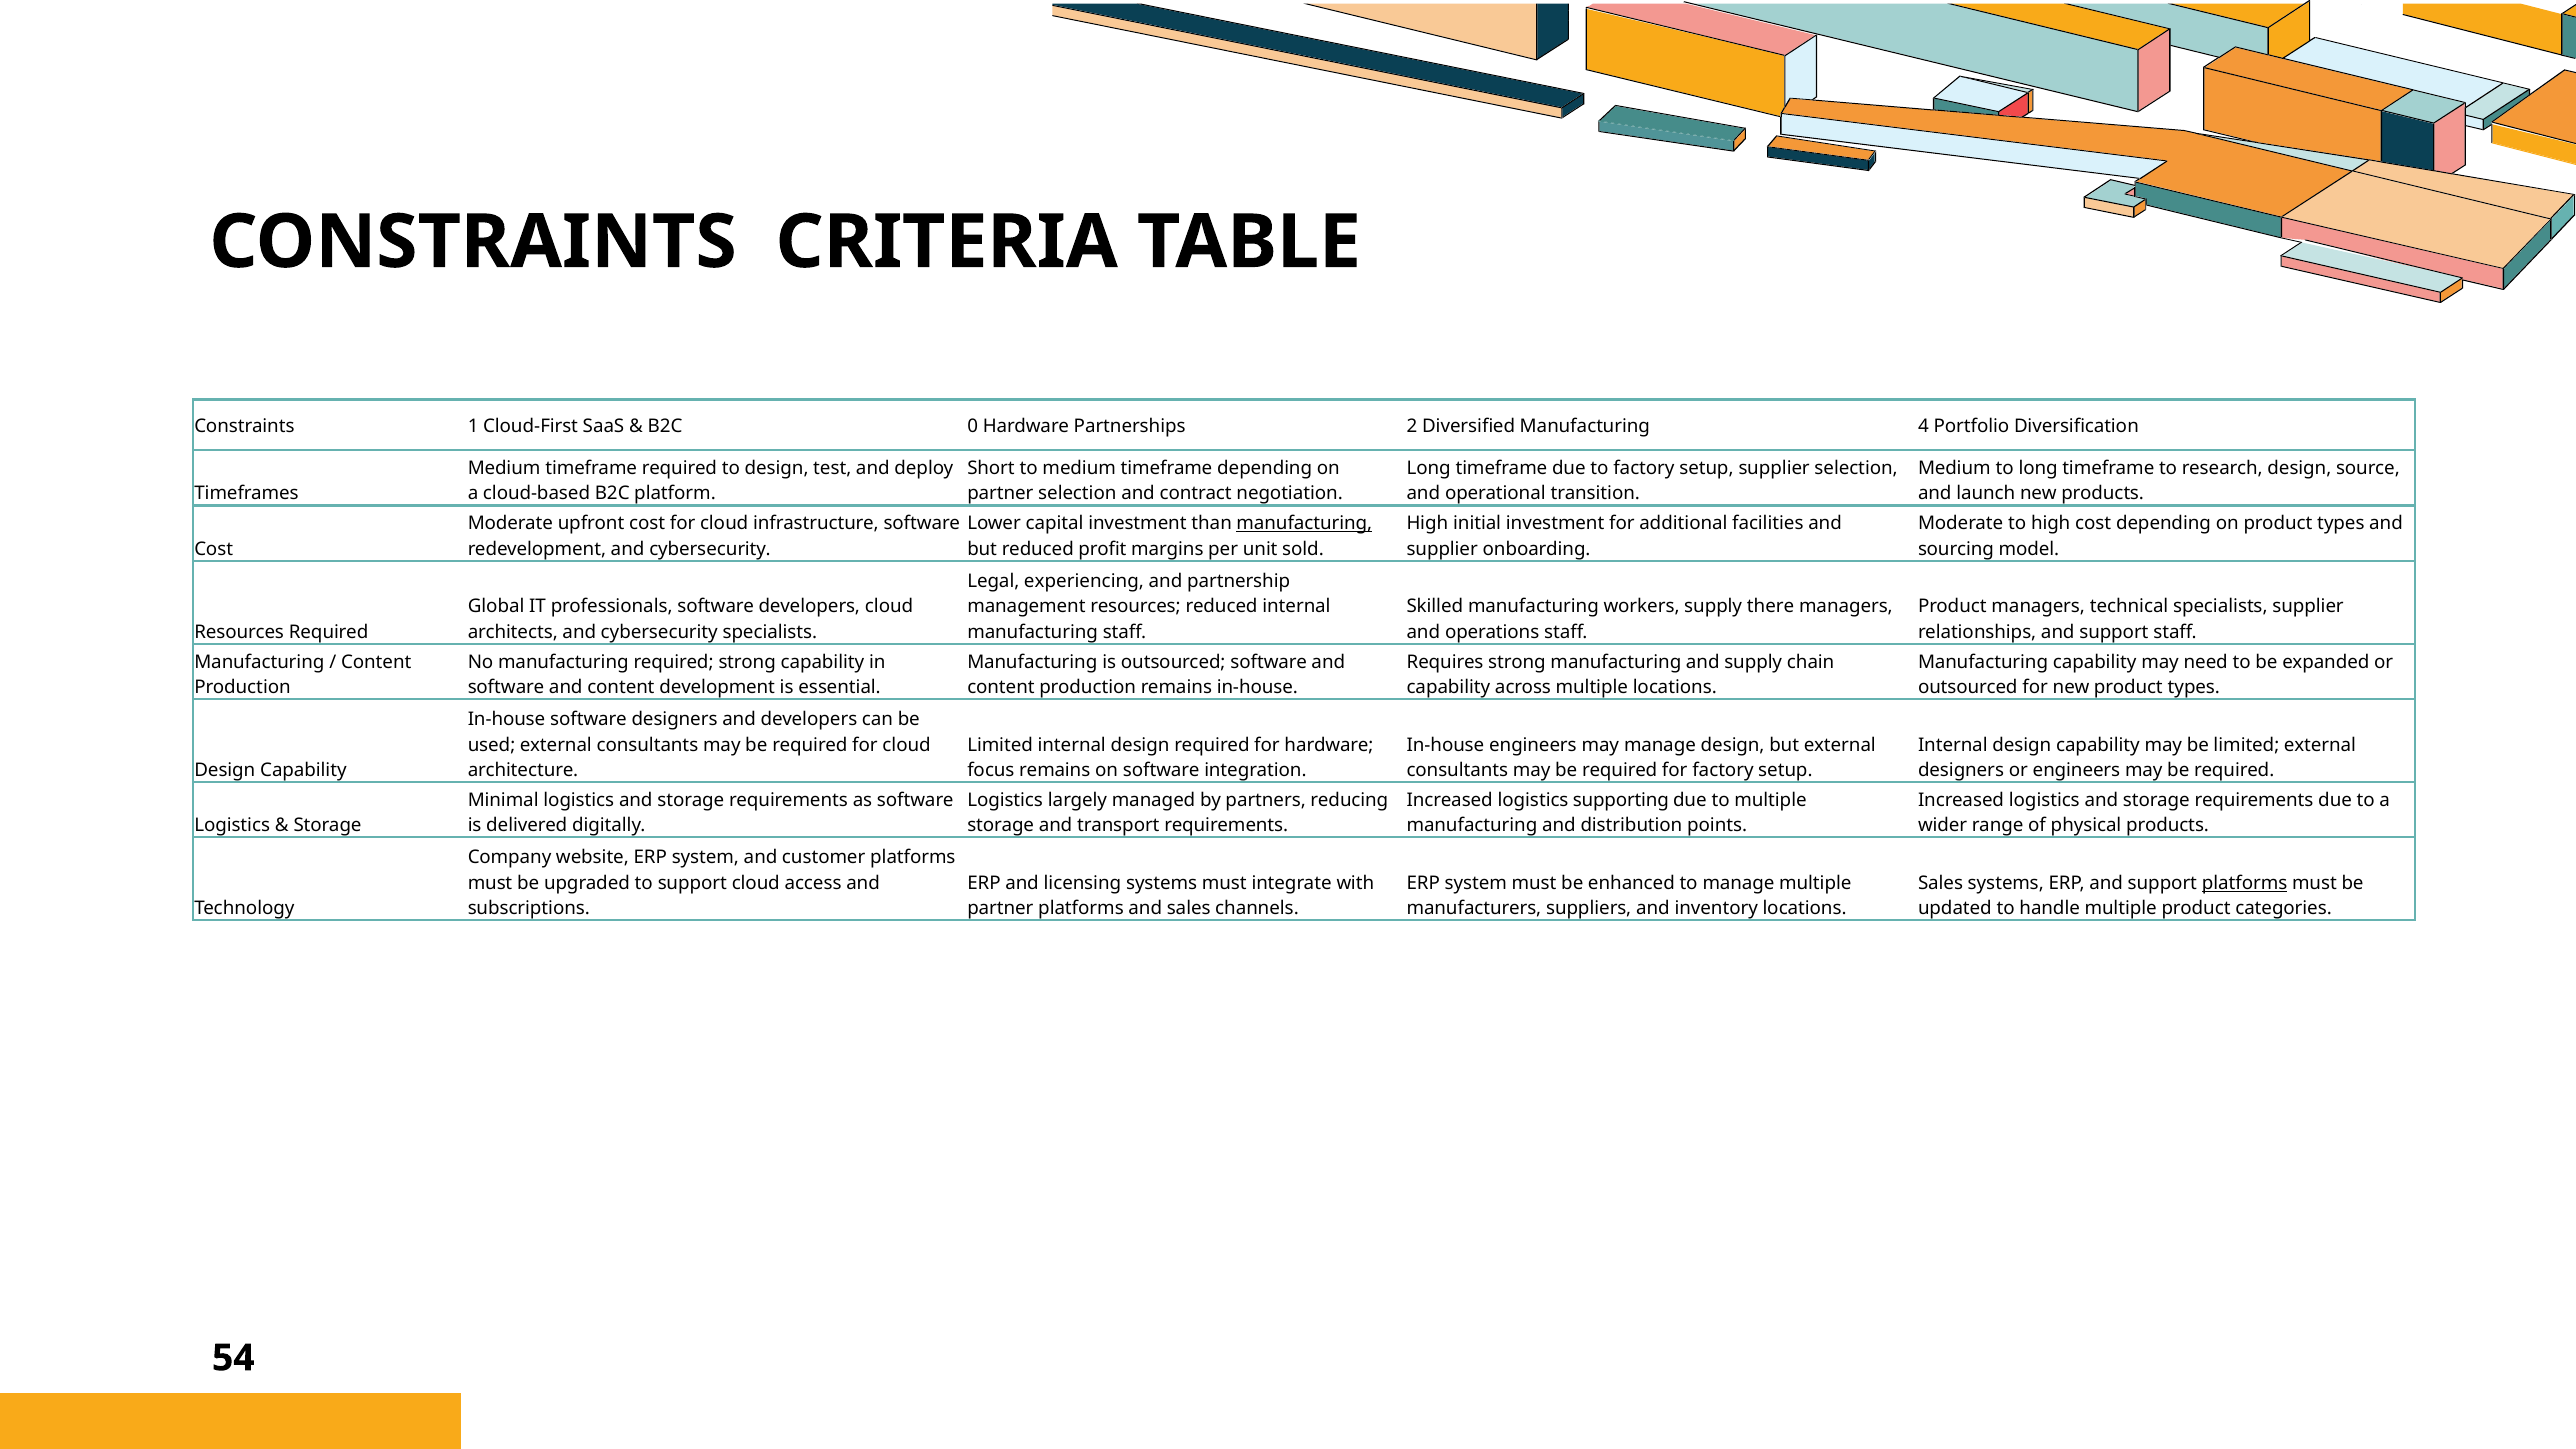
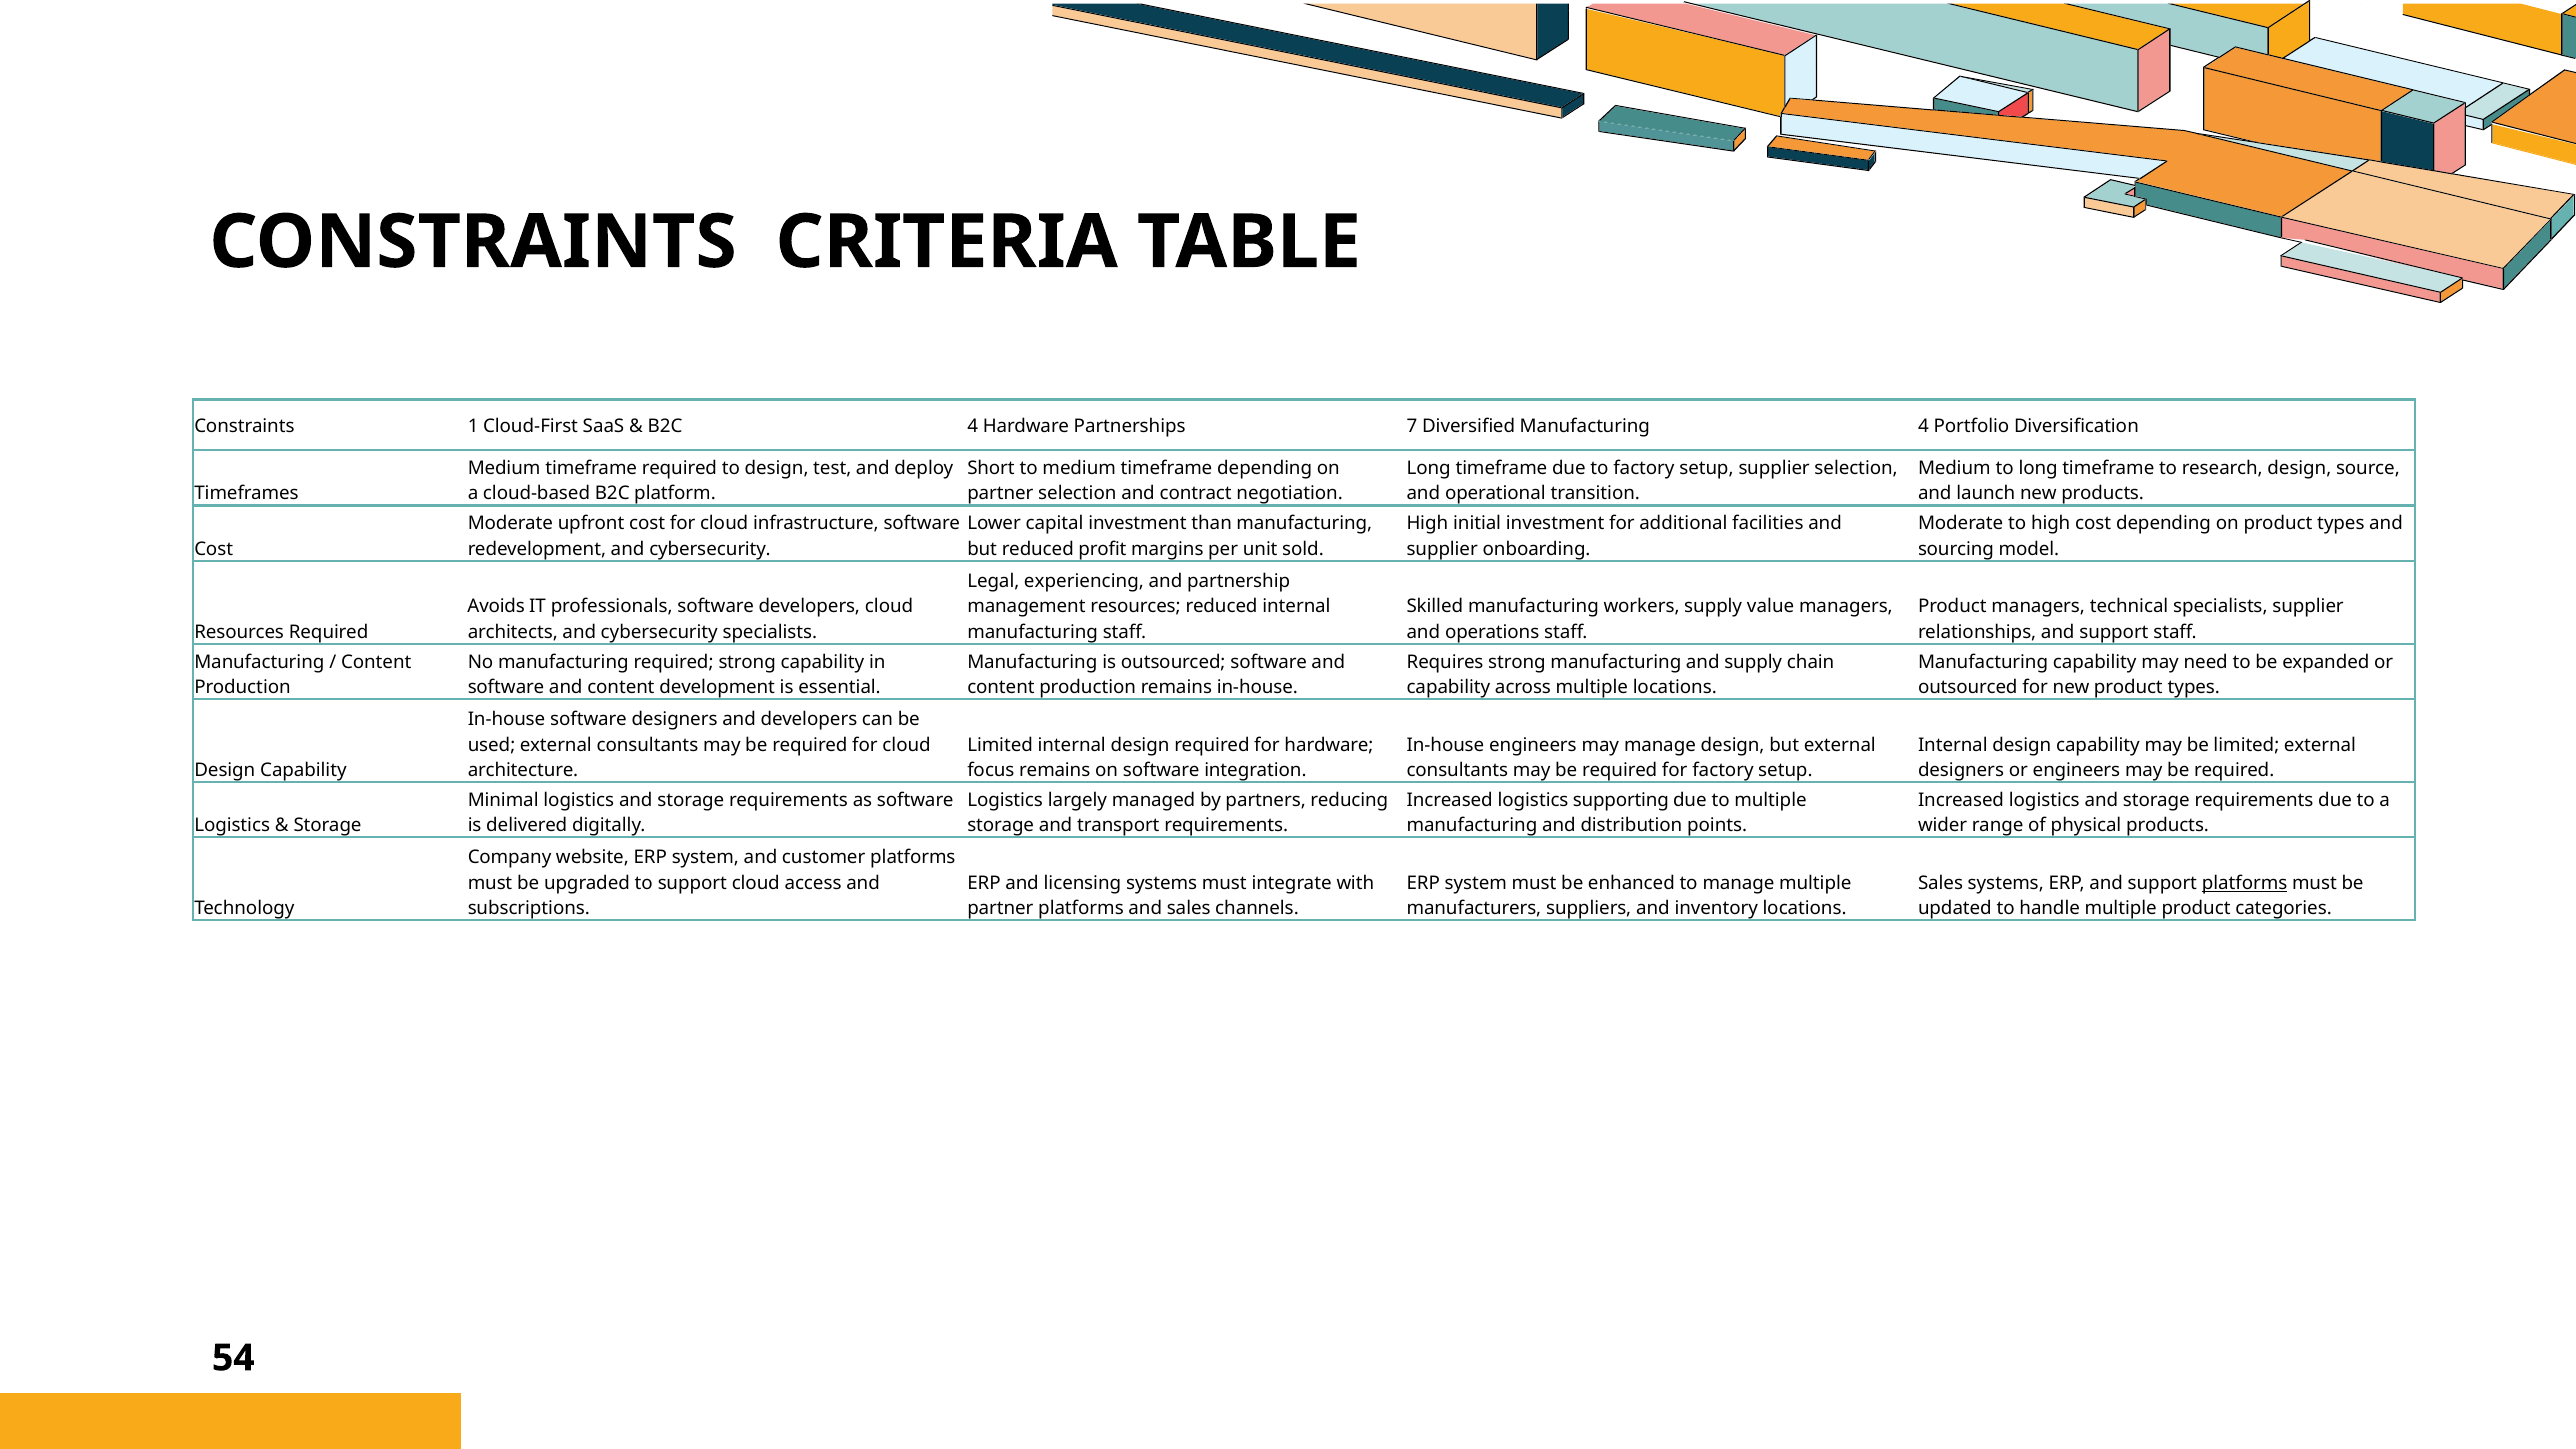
B2C 0: 0 -> 4 (973, 426)
2: 2 -> 7 (1412, 426)
manufacturing underline: present -> none (1304, 524)
Global: Global -> Avoids (496, 607)
there: there -> value (1771, 607)
